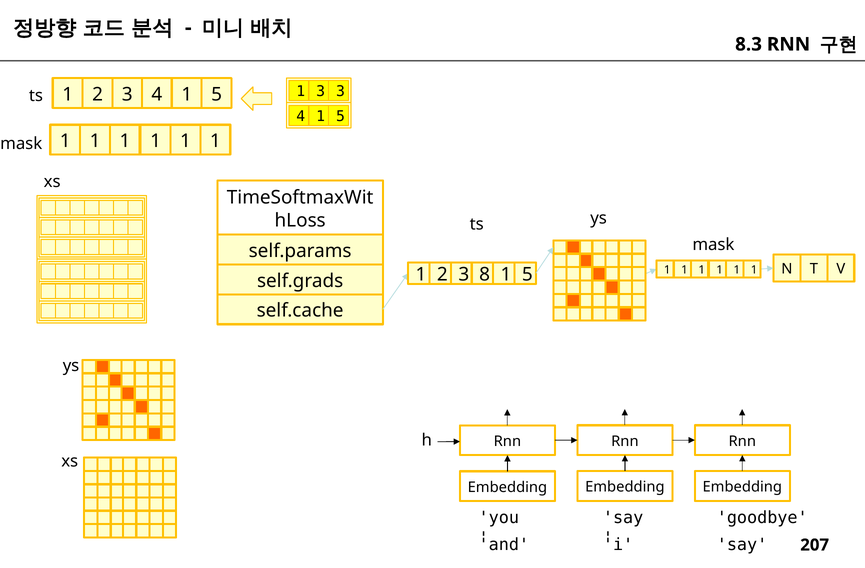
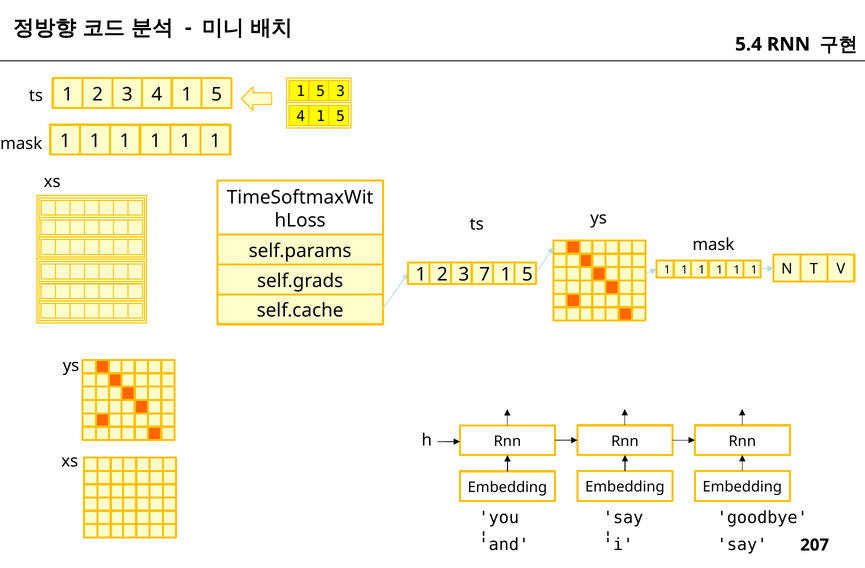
8.3: 8.3 -> 5.4 (749, 44)
3: 3 -> 5 (321, 92)
8: 8 -> 7 (485, 275)
